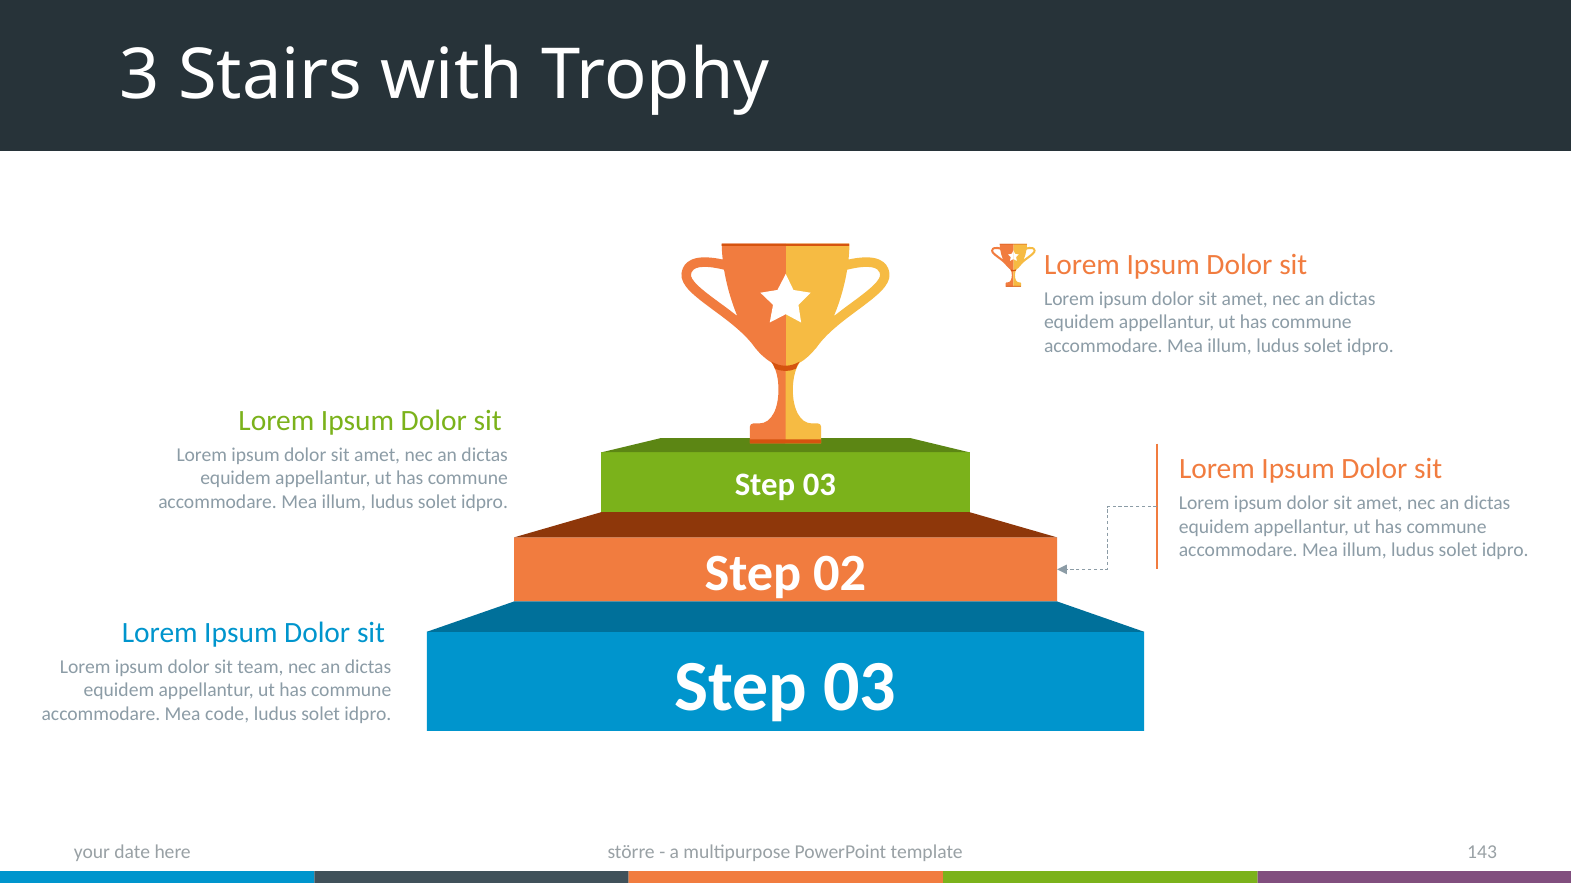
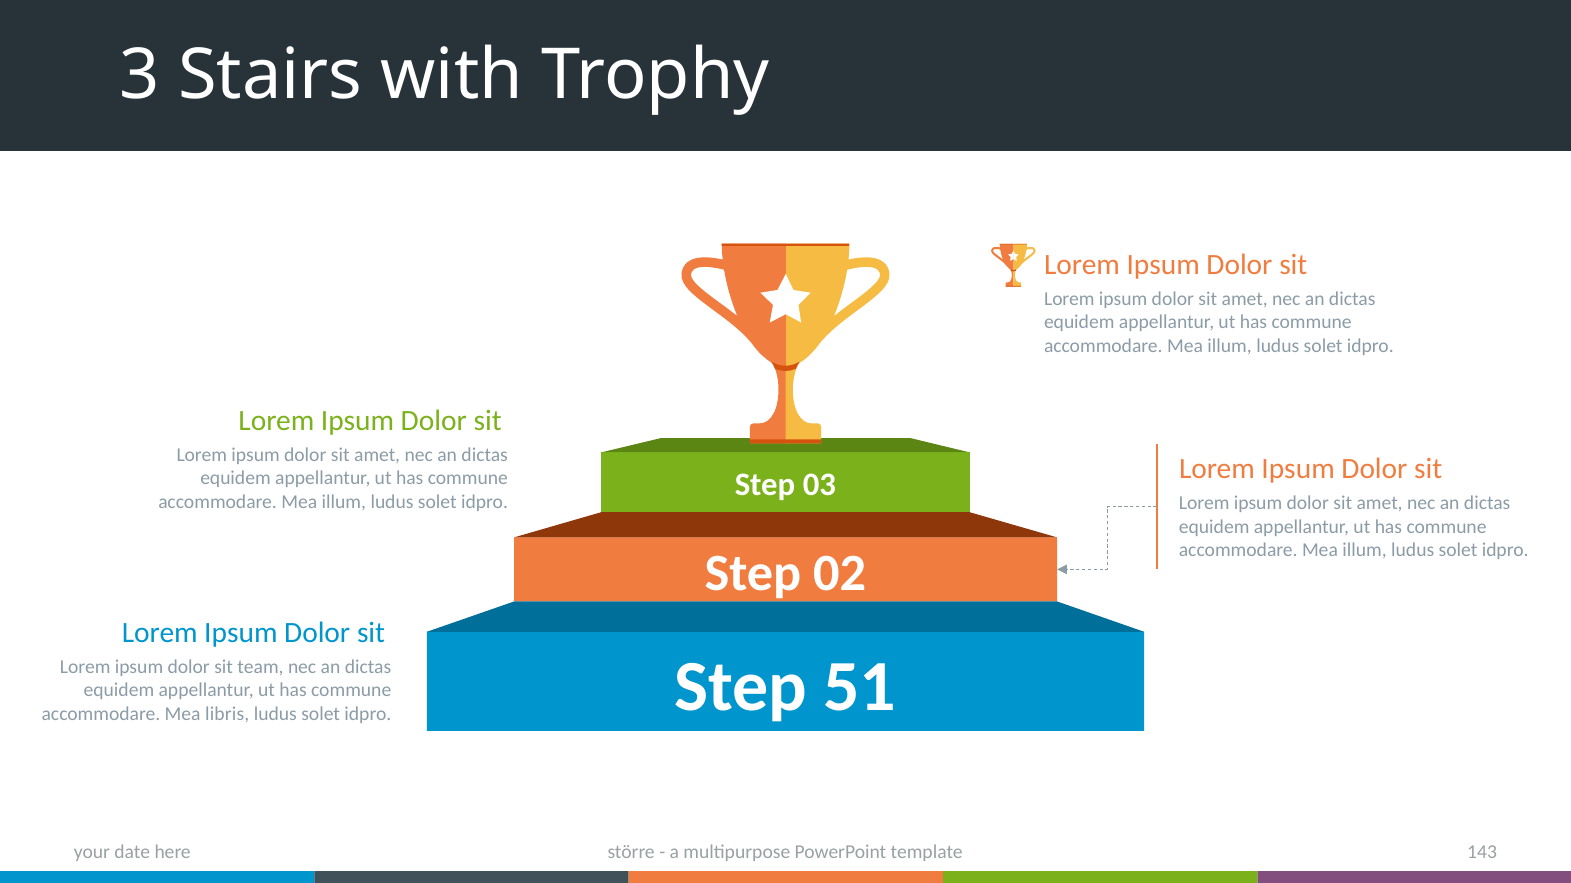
03: 03 -> 51 (860, 687)
code: code -> libris (227, 714)
